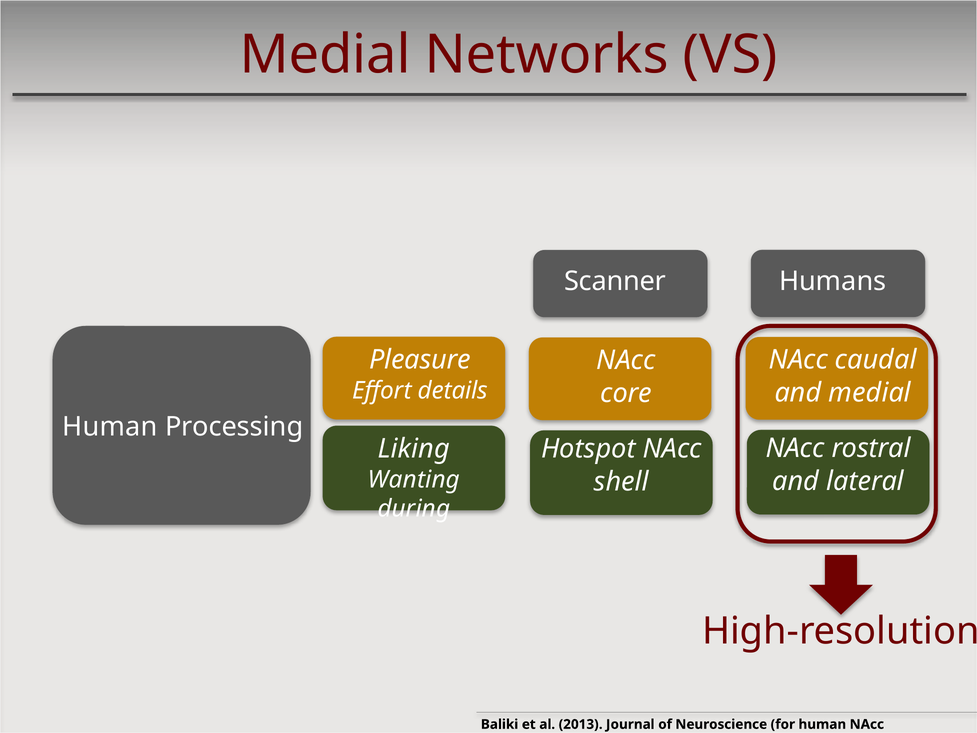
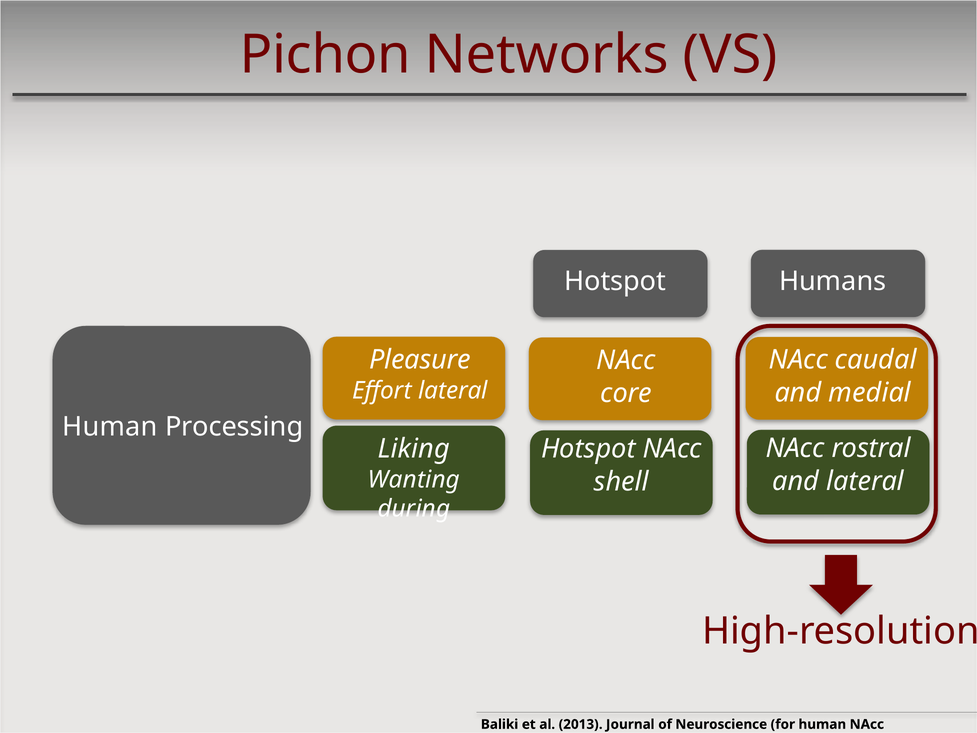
Medial: Medial -> Pichon (325, 55)
Scanner: Scanner -> Hotspot (615, 281)
Effort details: details -> lateral (453, 390)
